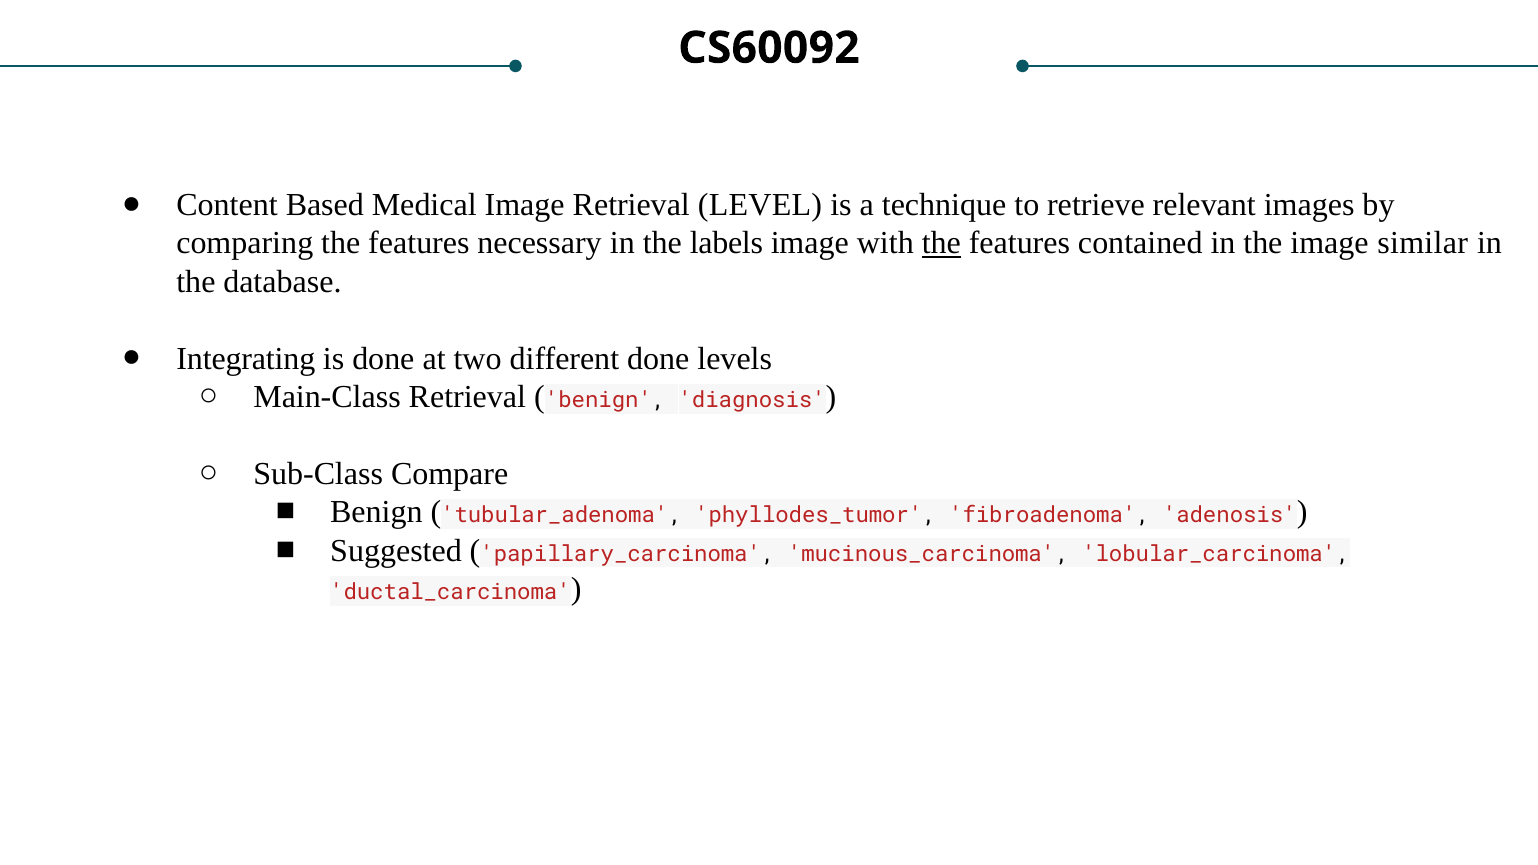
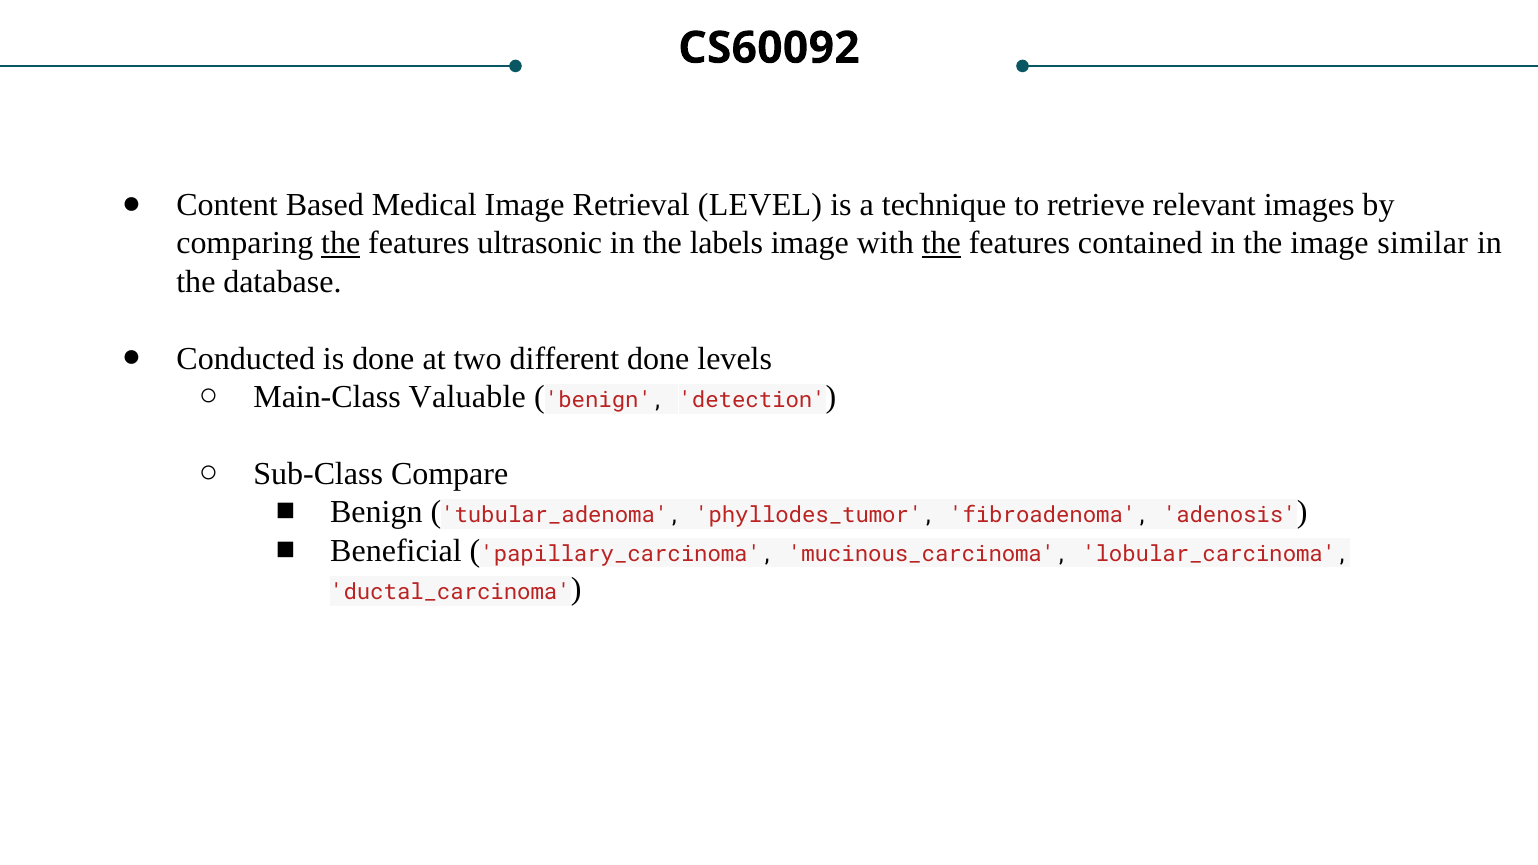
the underline: none -> present (341, 243)
necessary: necessary -> ultrasonic (540, 243)
Integrating: Integrating -> Conducted (246, 359)
Main-Class Retrieval: Retrieval -> Valuable (467, 397)
diagnosis: diagnosis -> detection (752, 400)
Suggested: Suggested -> Beneficial (396, 551)
